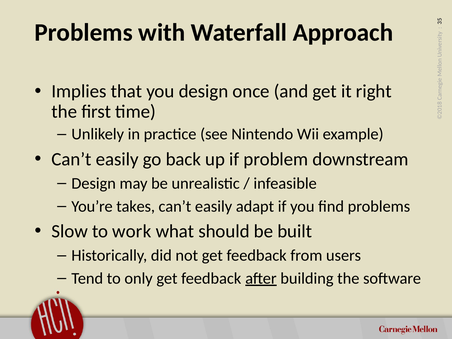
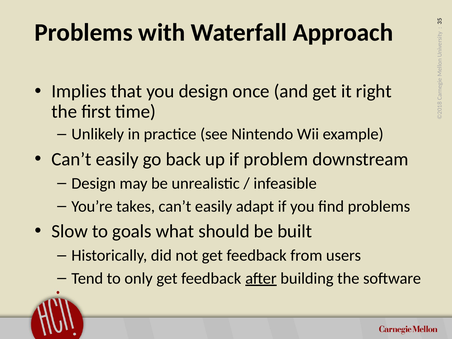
work: work -> goals (132, 231)
